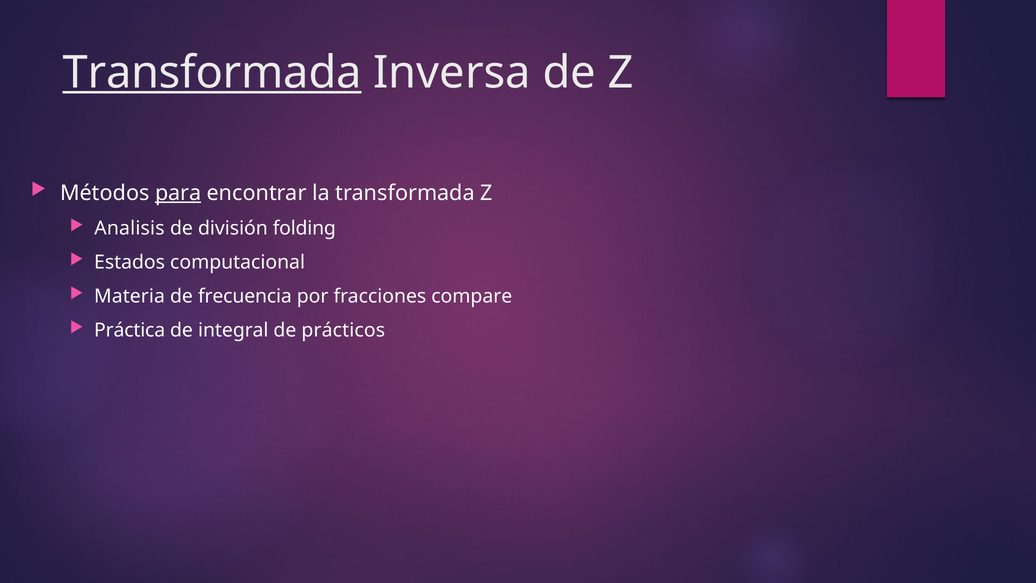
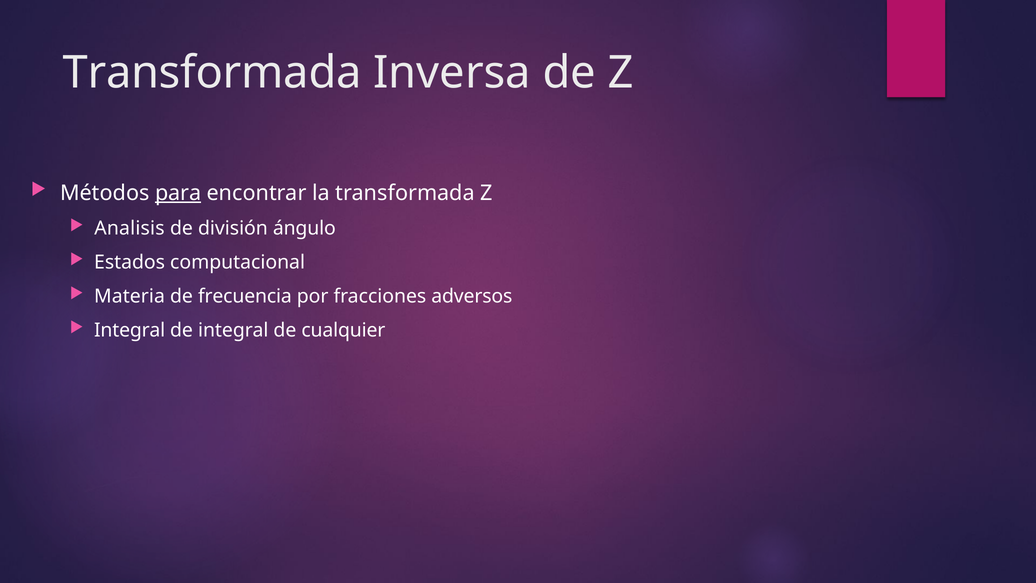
Transformada underline: present -> none (212, 73)
folding: folding -> ángulo (304, 228)
compare: compare -> adversos (472, 296)
Práctica: Práctica -> Integral (130, 330)
prácticos: prácticos -> cualquier (343, 330)
